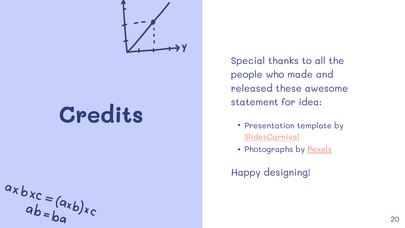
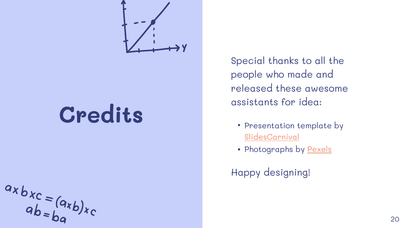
statement: statement -> assistants (255, 102)
